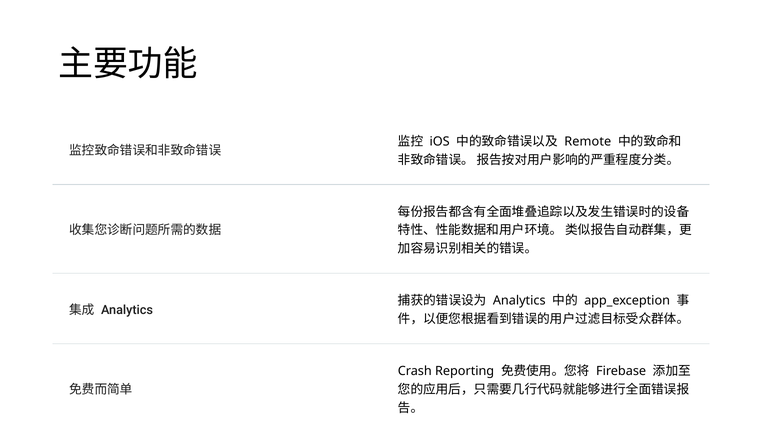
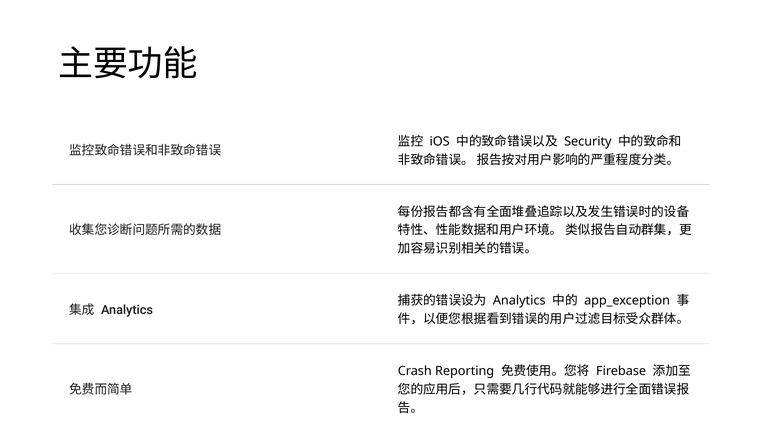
Remote: Remote -> Security (588, 141)
